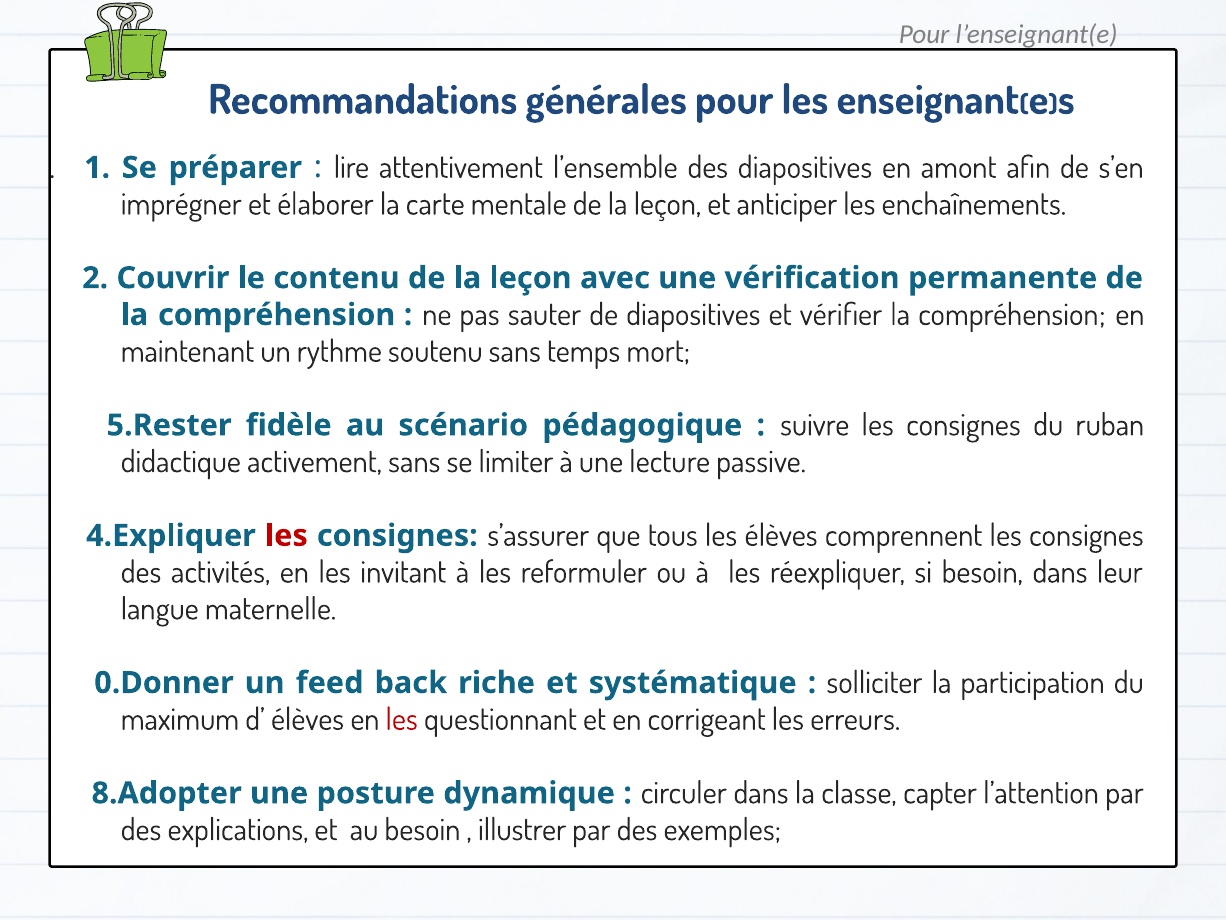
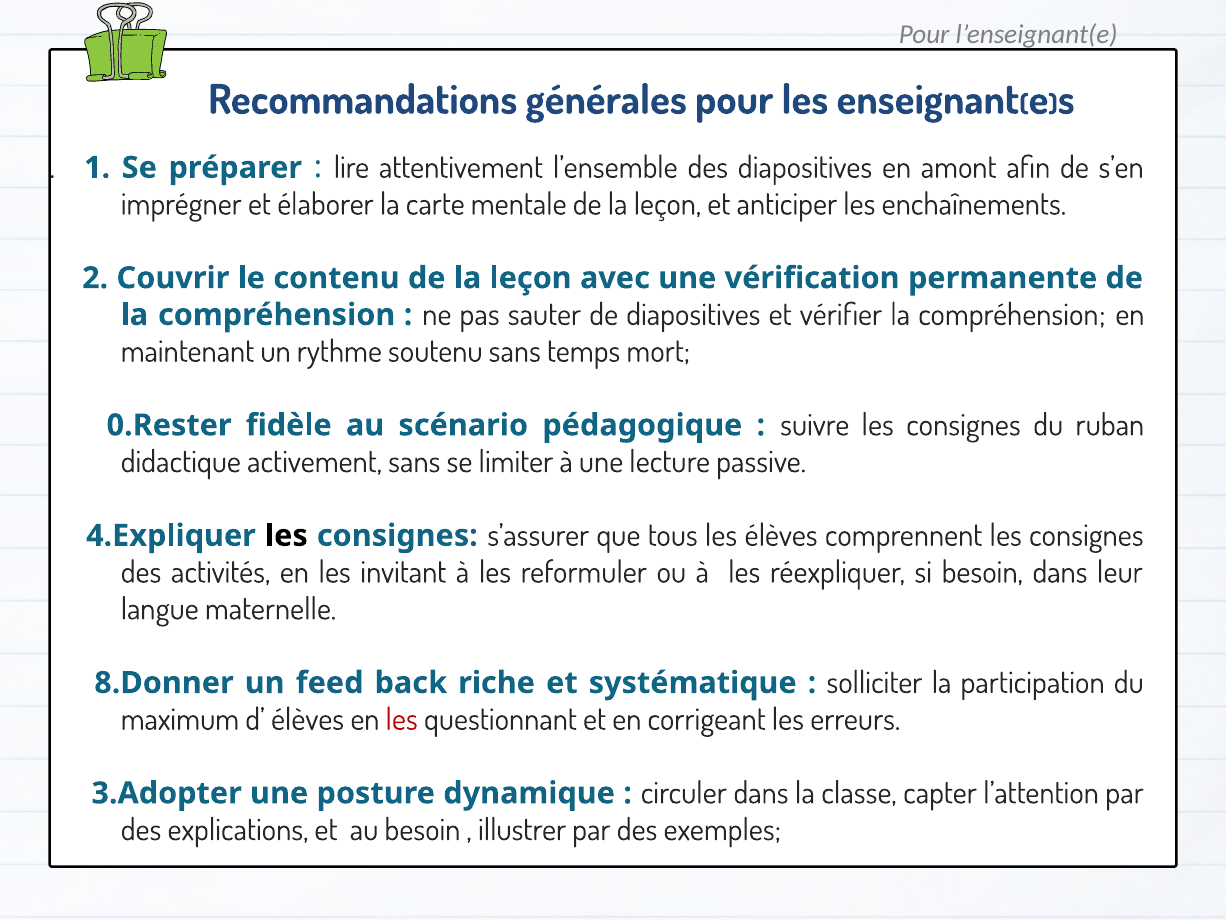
5.Rester: 5.Rester -> 0.Rester (169, 425)
les colour: red -> black (286, 535)
0.Donner: 0.Donner -> 8.Donner (164, 683)
8.Adopter: 8.Adopter -> 3.Adopter (167, 793)
